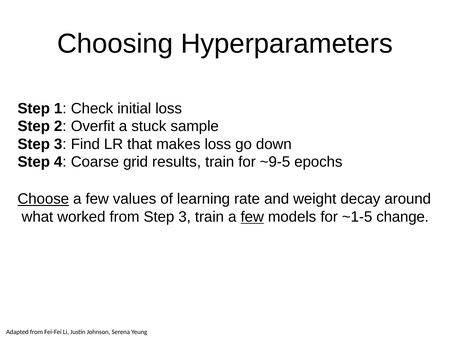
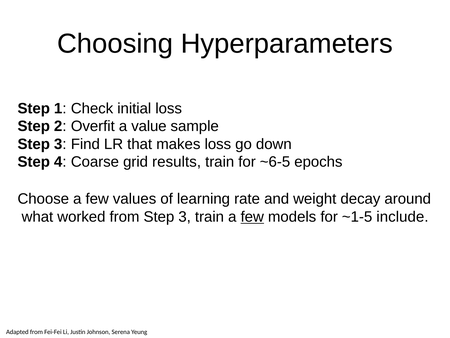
stuck: stuck -> value (149, 126)
~9-5: ~9-5 -> ~6-5 (275, 162)
Choose underline: present -> none (43, 199)
change: change -> include (402, 217)
